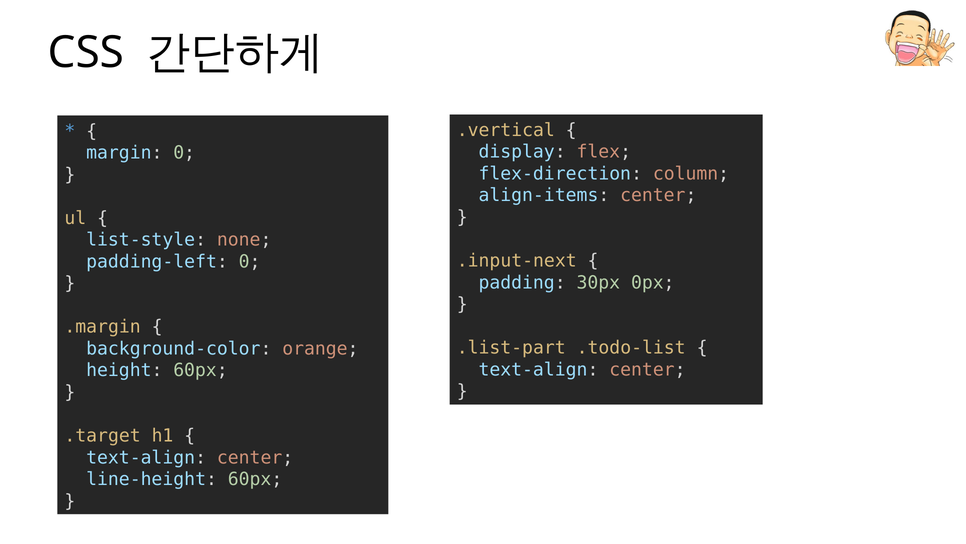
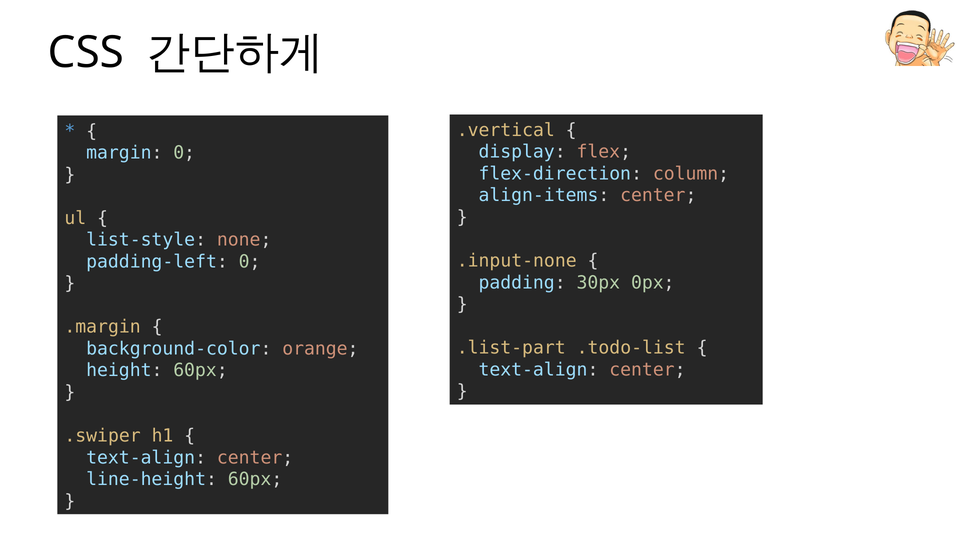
.input-next: .input-next -> .input-none (517, 260)
.target: .target -> .swiper (103, 435)
